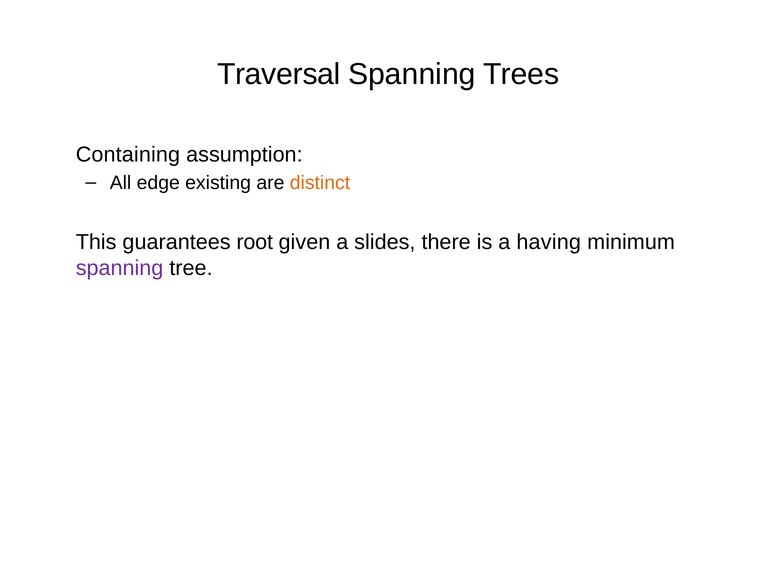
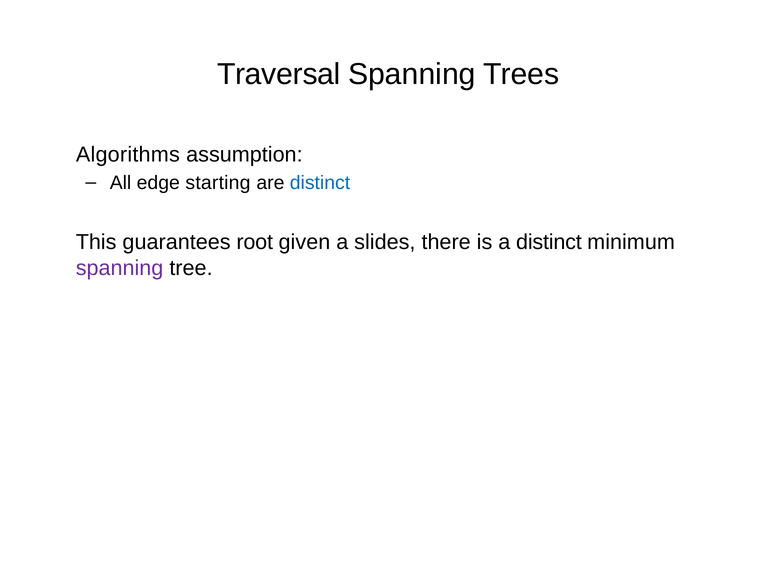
Containing: Containing -> Algorithms (128, 154)
existing: existing -> starting (218, 183)
distinct colour: orange -> blue (320, 183)
a having: having -> distinct (549, 242)
